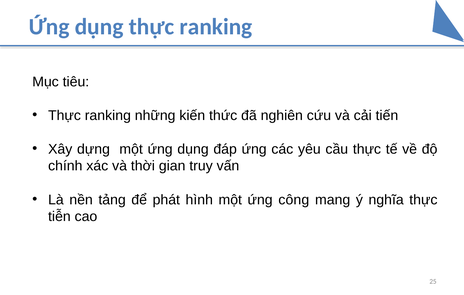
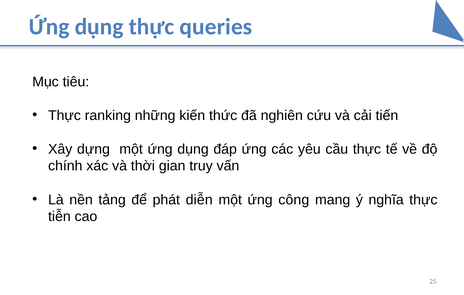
dụng thực ranking: ranking -> queries (216, 27)
hình: hình -> diễn (199, 200)
